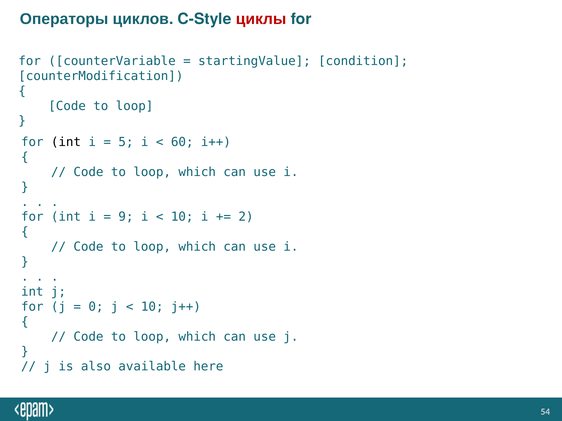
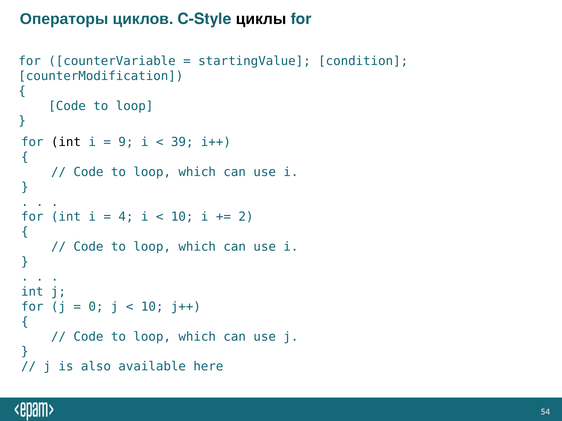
циклы colour: red -> black (261, 19)
5: 5 -> 9 (126, 142)
60: 60 -> 39 (182, 142)
9: 9 -> 4 (126, 217)
